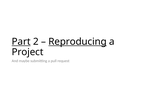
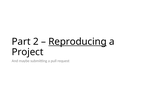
Part underline: present -> none (21, 42)
